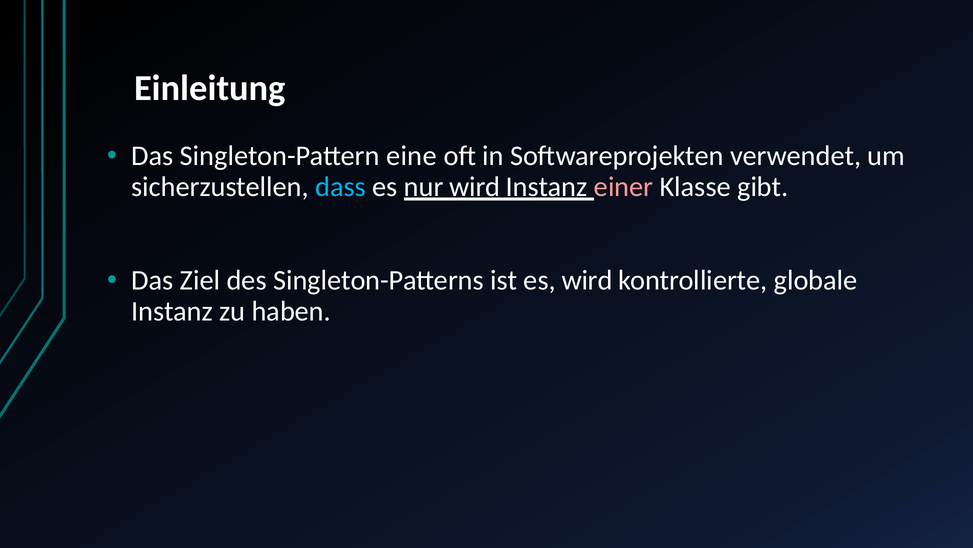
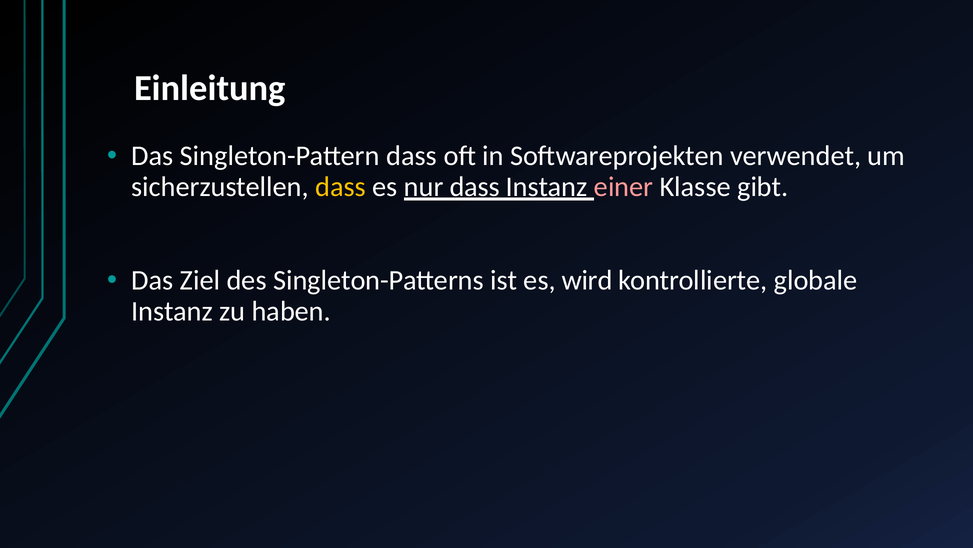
Singleton-Pattern eine: eine -> dass (412, 156)
dass colour: light blue -> yellow (341, 187)
nur wird: wird -> dass (475, 187)
